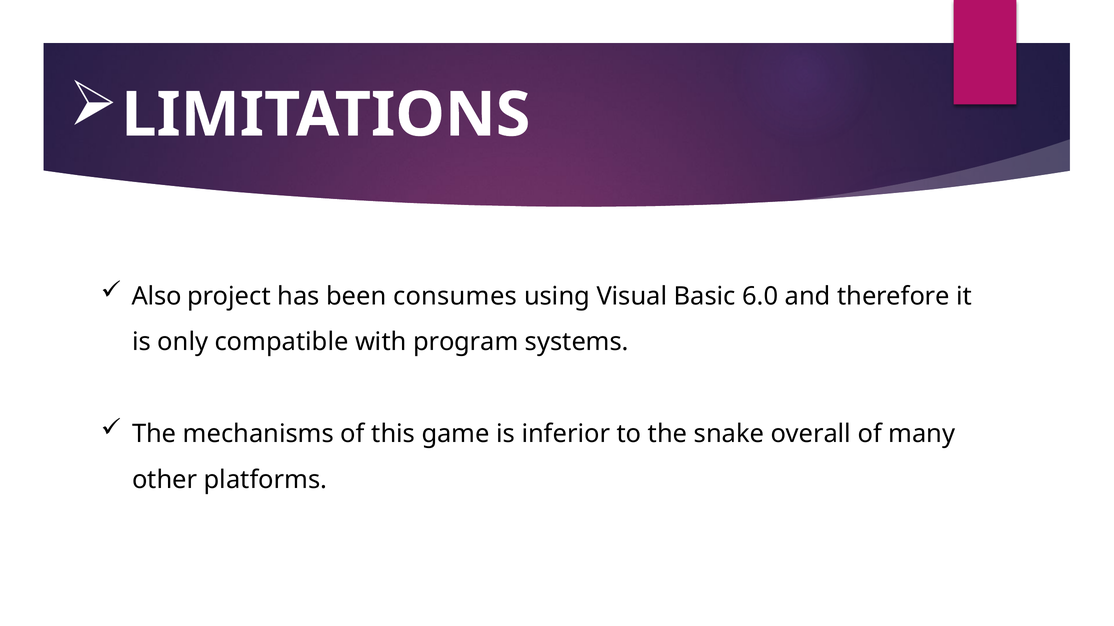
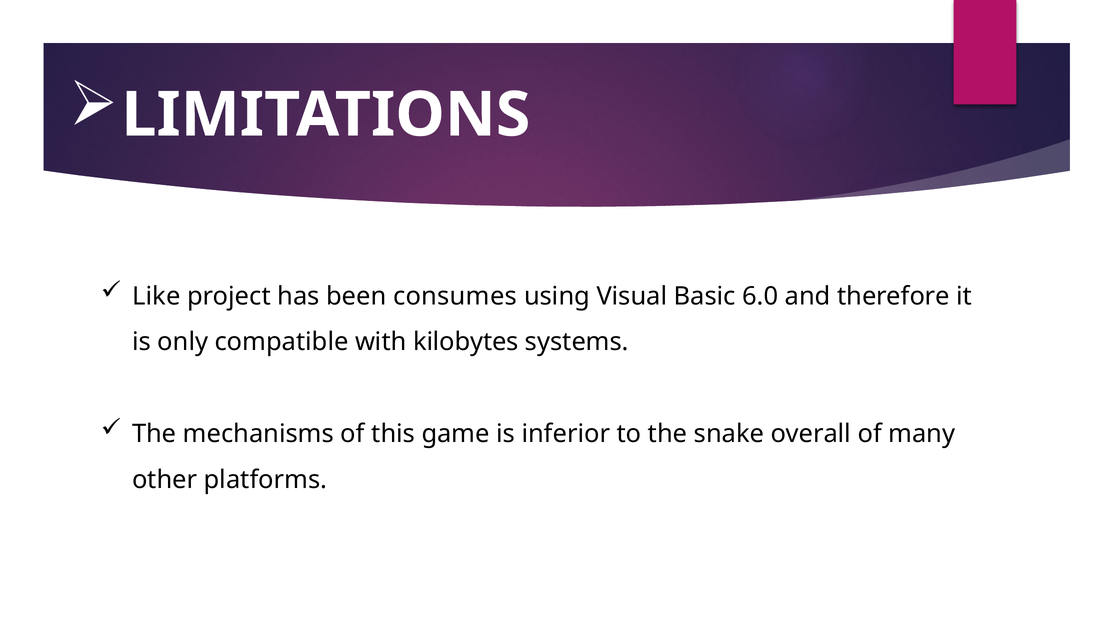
Also: Also -> Like (156, 296)
program: program -> kilobytes (466, 342)
